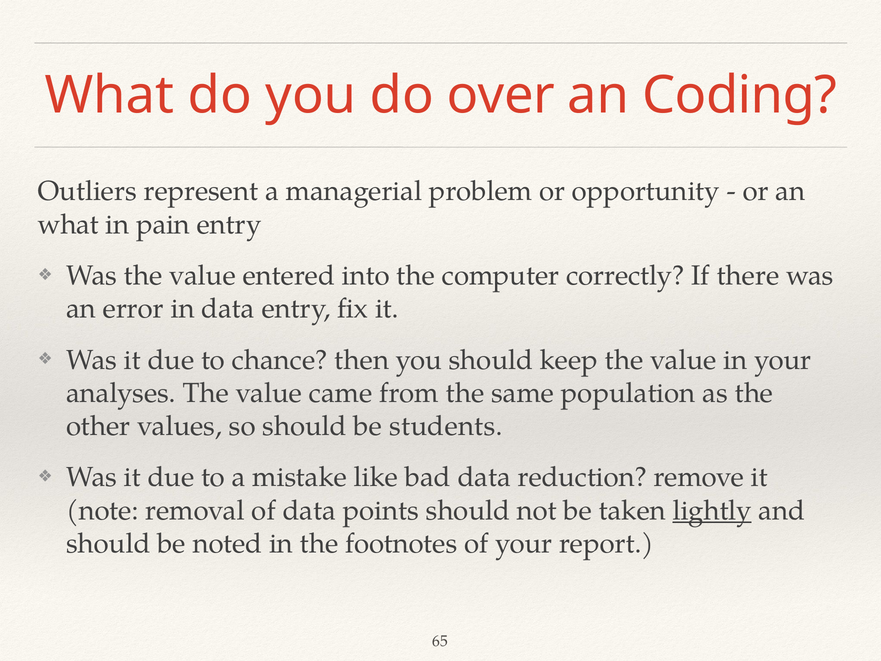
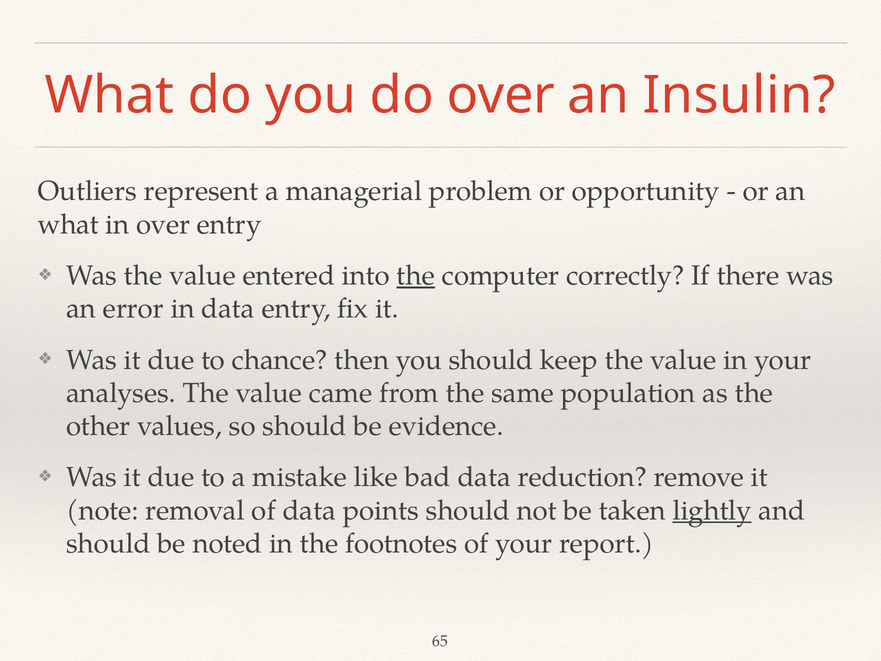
Coding: Coding -> Insulin (739, 95)
in pain: pain -> over (163, 224)
the underline: none -> present (416, 276)
students: students -> evidence (446, 426)
